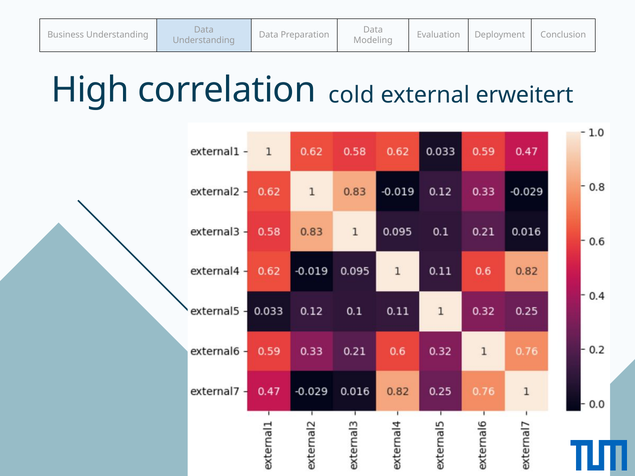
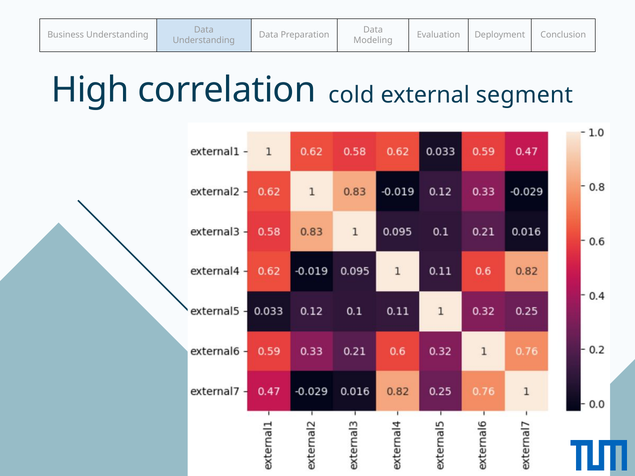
erweitert: erweitert -> segment (524, 95)
